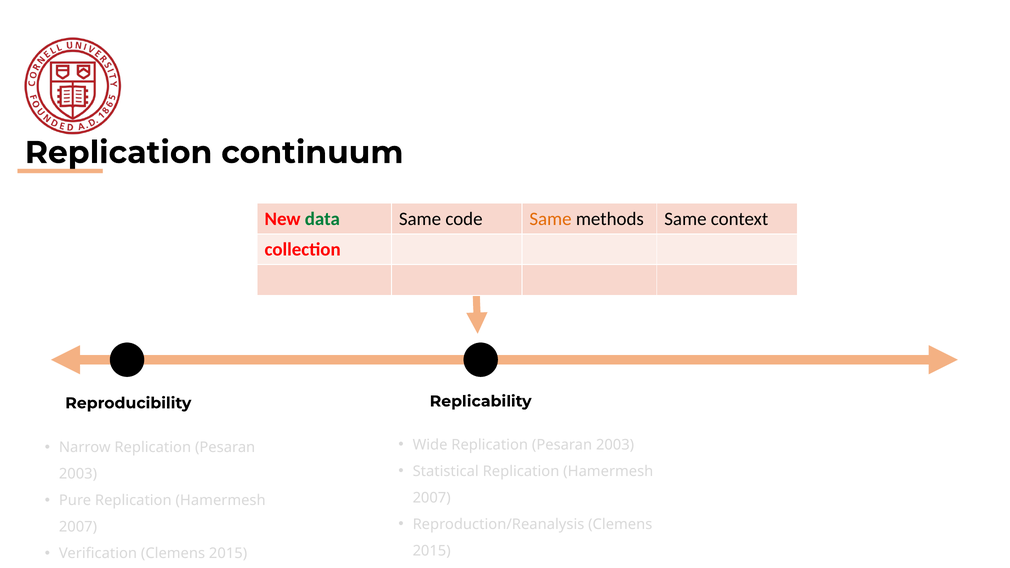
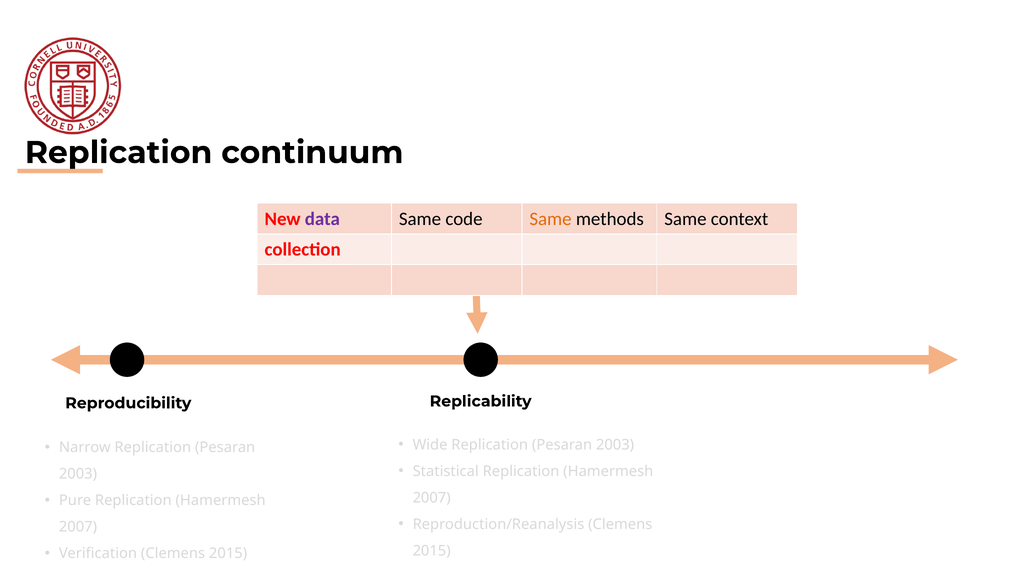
data colour: green -> purple (322, 219)
